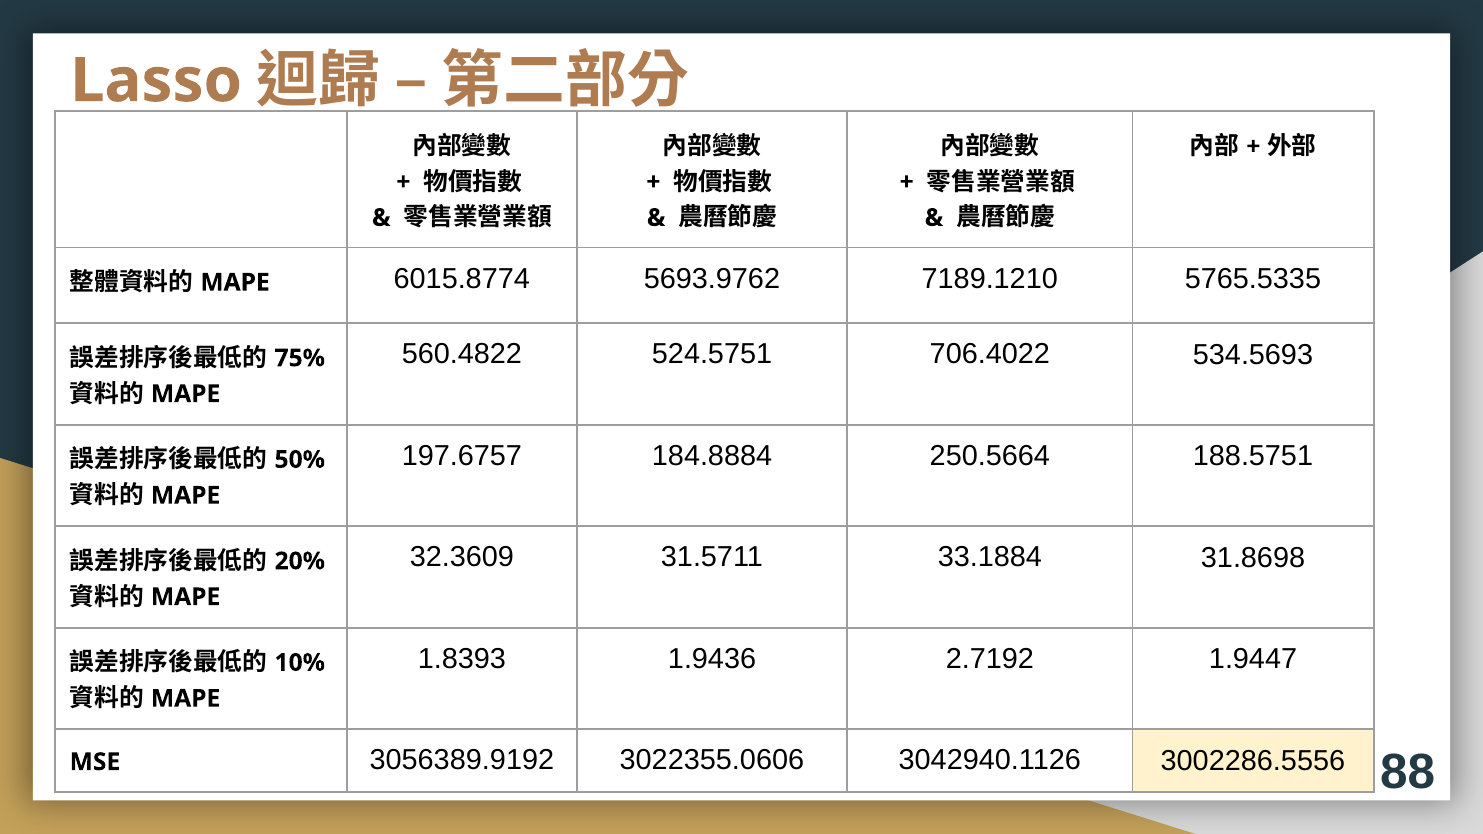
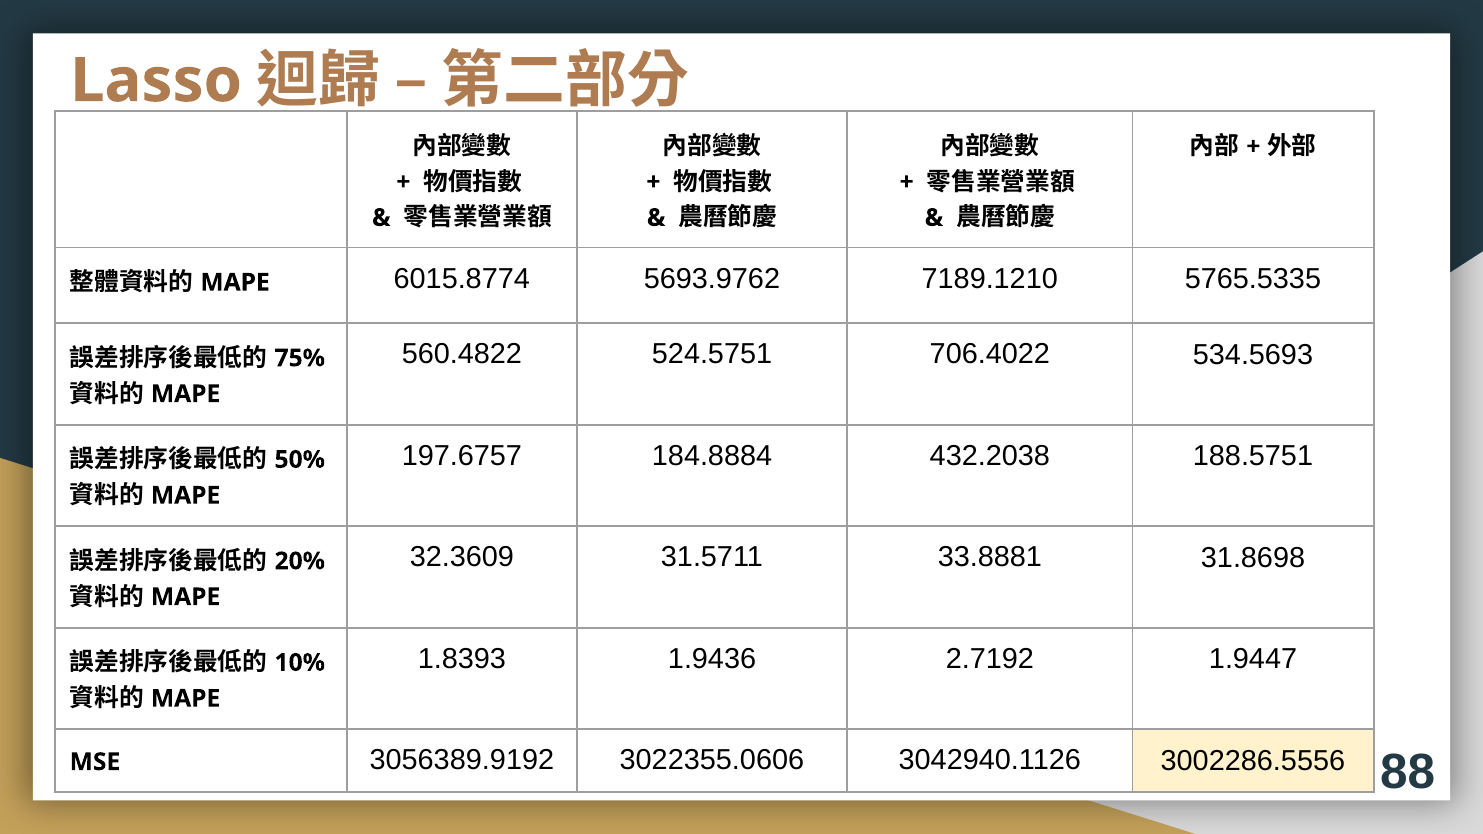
250.5664: 250.5664 -> 432.2038 (990, 456)
33.1884: 33.1884 -> 33.8881 (990, 557)
